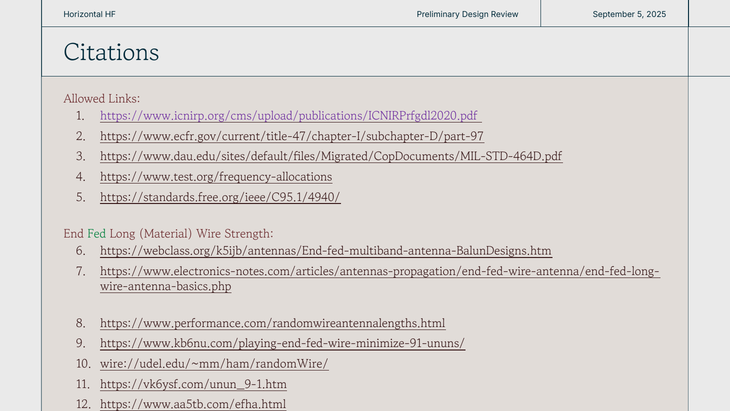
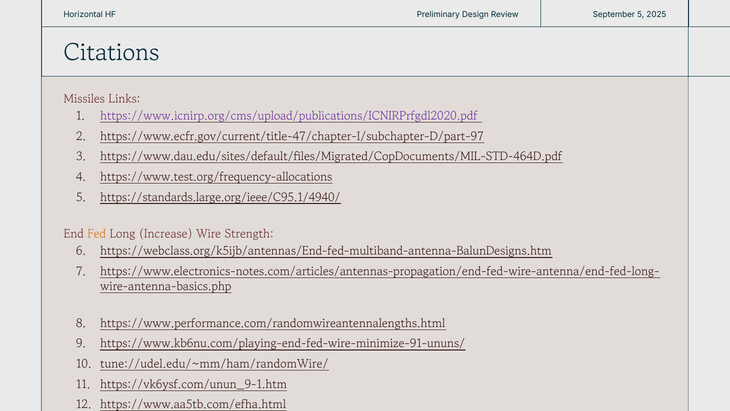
Allowed: Allowed -> Missiles (84, 99)
https://standards.free.org/ieee/C95.1/4940/: https://standards.free.org/ieee/C95.1/4940/ -> https://standards.large.org/ieee/C95.1/4940/ (220, 198)
Fed colour: green -> orange (97, 234)
Material: Material -> Increase (166, 234)
wire://udel.edu/~mm/ham/randomWire/: wire://udel.edu/~mm/ham/randomWire/ -> tune://udel.edu/~mm/ham/randomWire/ (214, 364)
